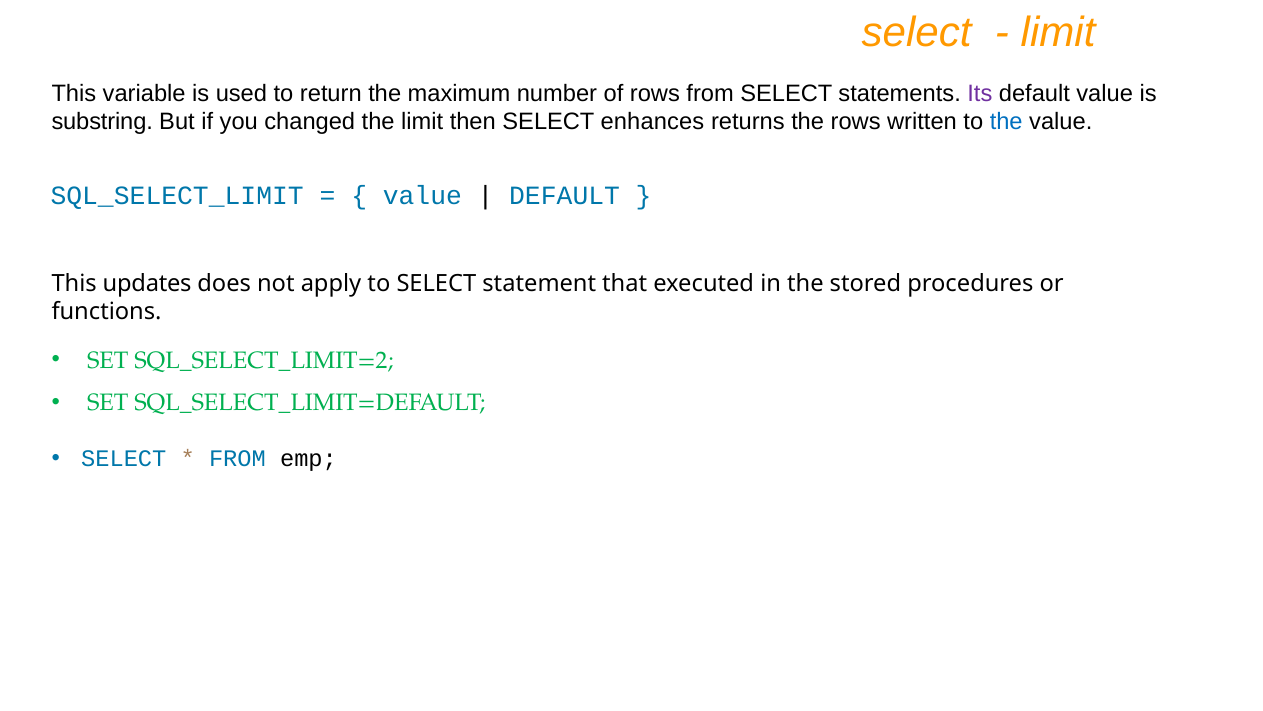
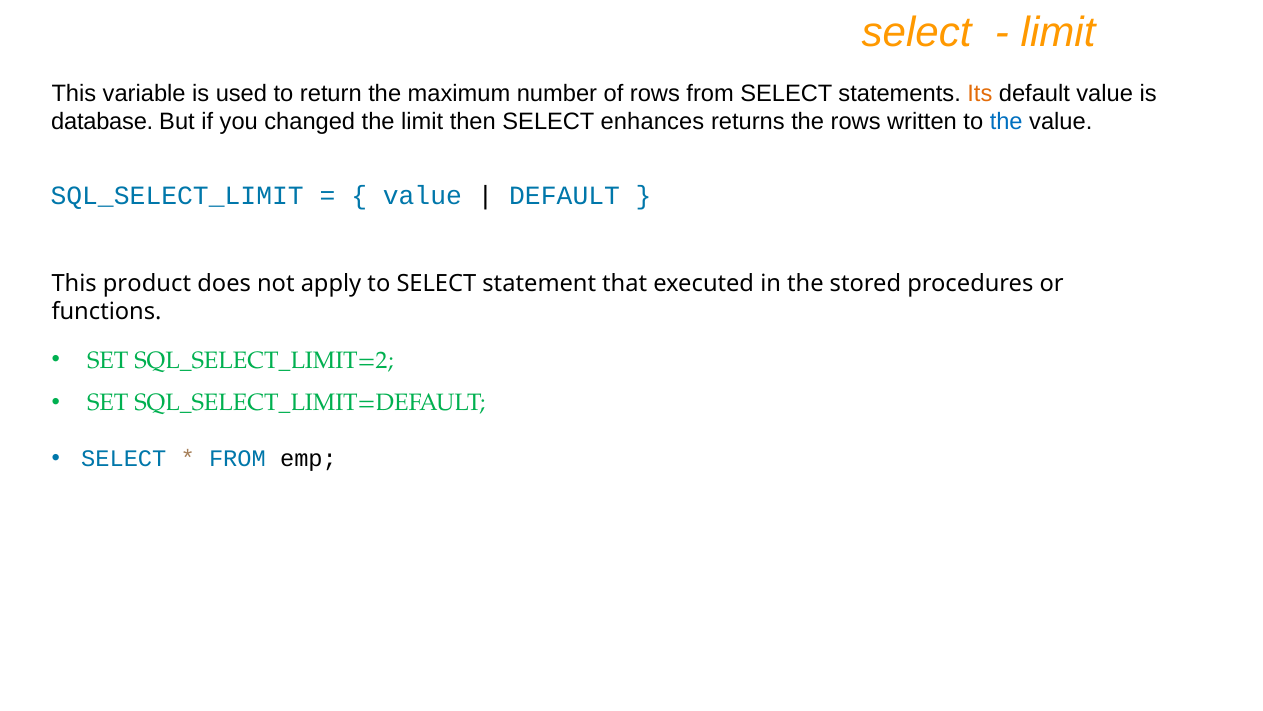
Its colour: purple -> orange (980, 93)
substring: substring -> database (102, 122)
updates: updates -> product (147, 283)
